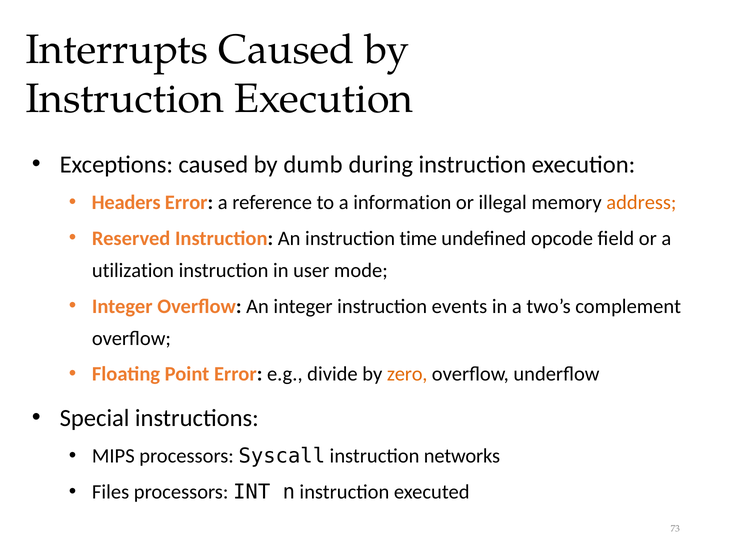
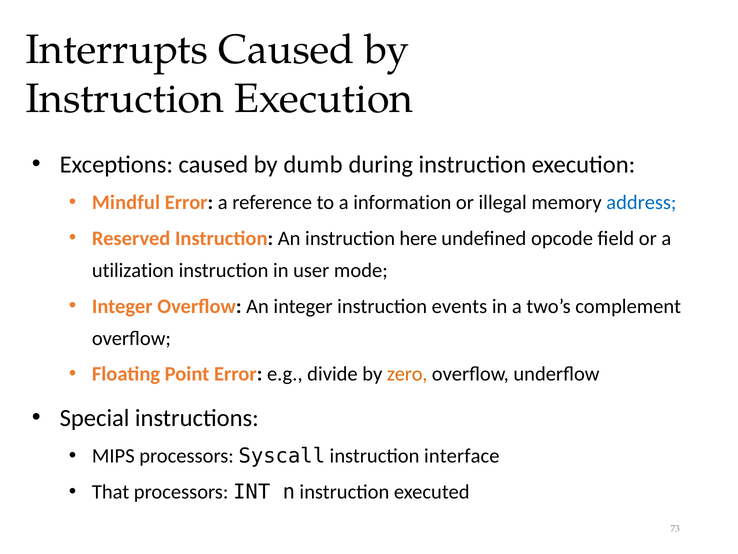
Headers: Headers -> Mindful (126, 202)
address colour: orange -> blue (641, 202)
time: time -> here (418, 238)
networks: networks -> interface (462, 456)
Files: Files -> That (111, 491)
